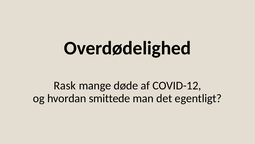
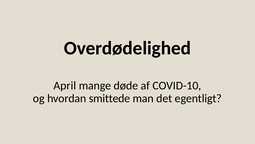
Rask: Rask -> April (65, 85)
COVID-12: COVID-12 -> COVID-10 (177, 85)
